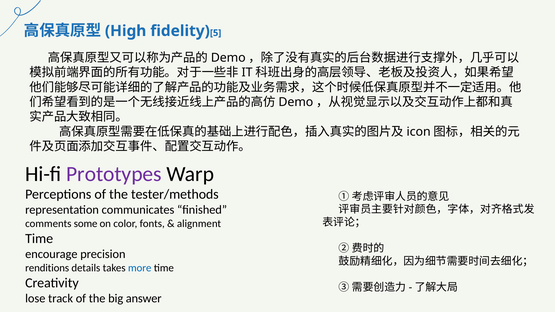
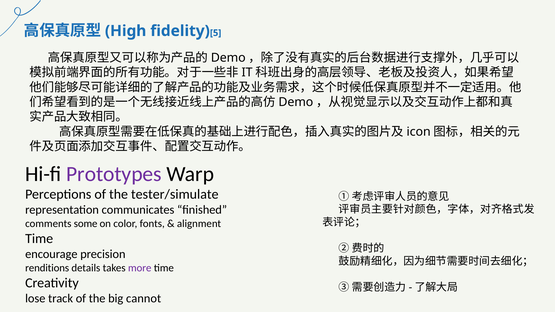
tester/methods: tester/methods -> tester/simulate (175, 194)
more colour: blue -> purple (140, 268)
answer: answer -> cannot (144, 299)
